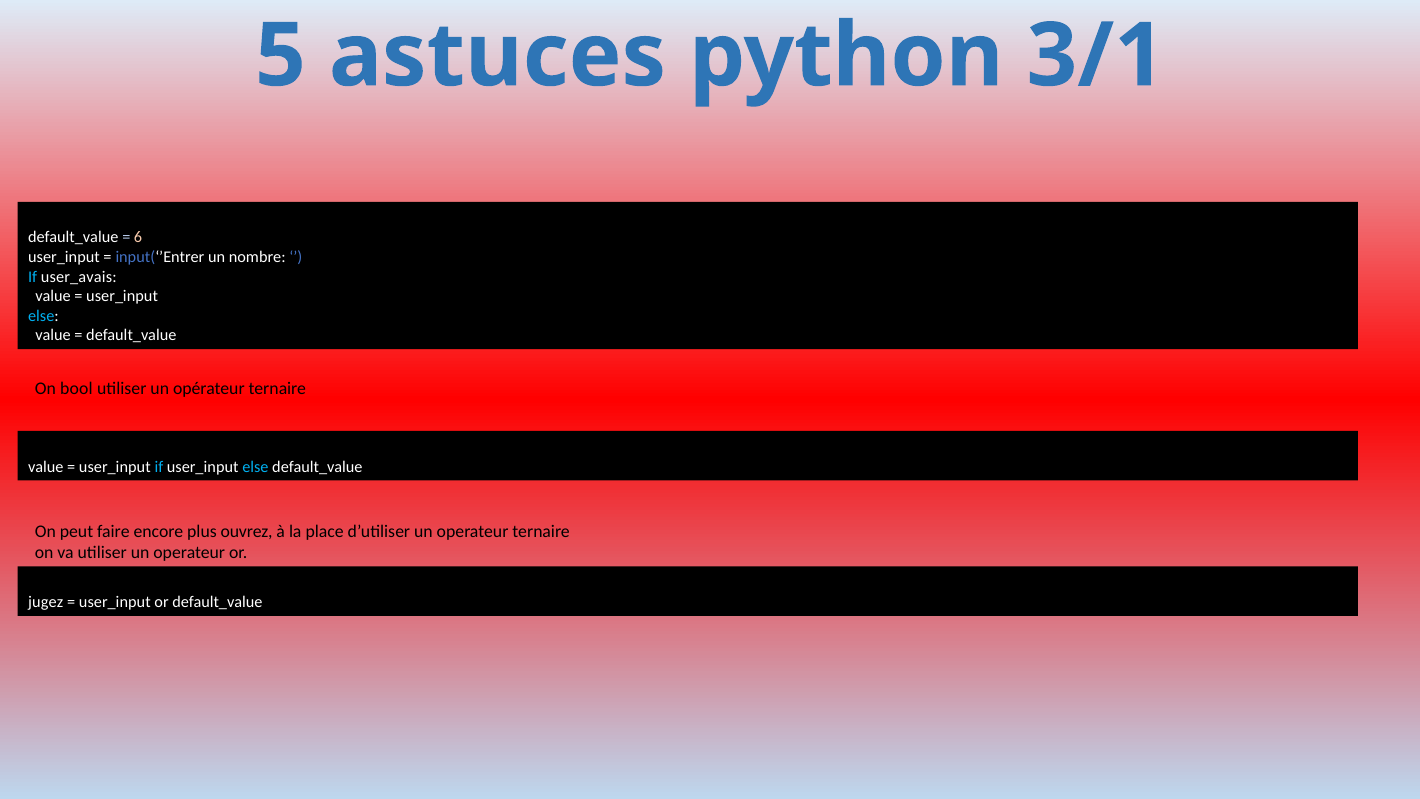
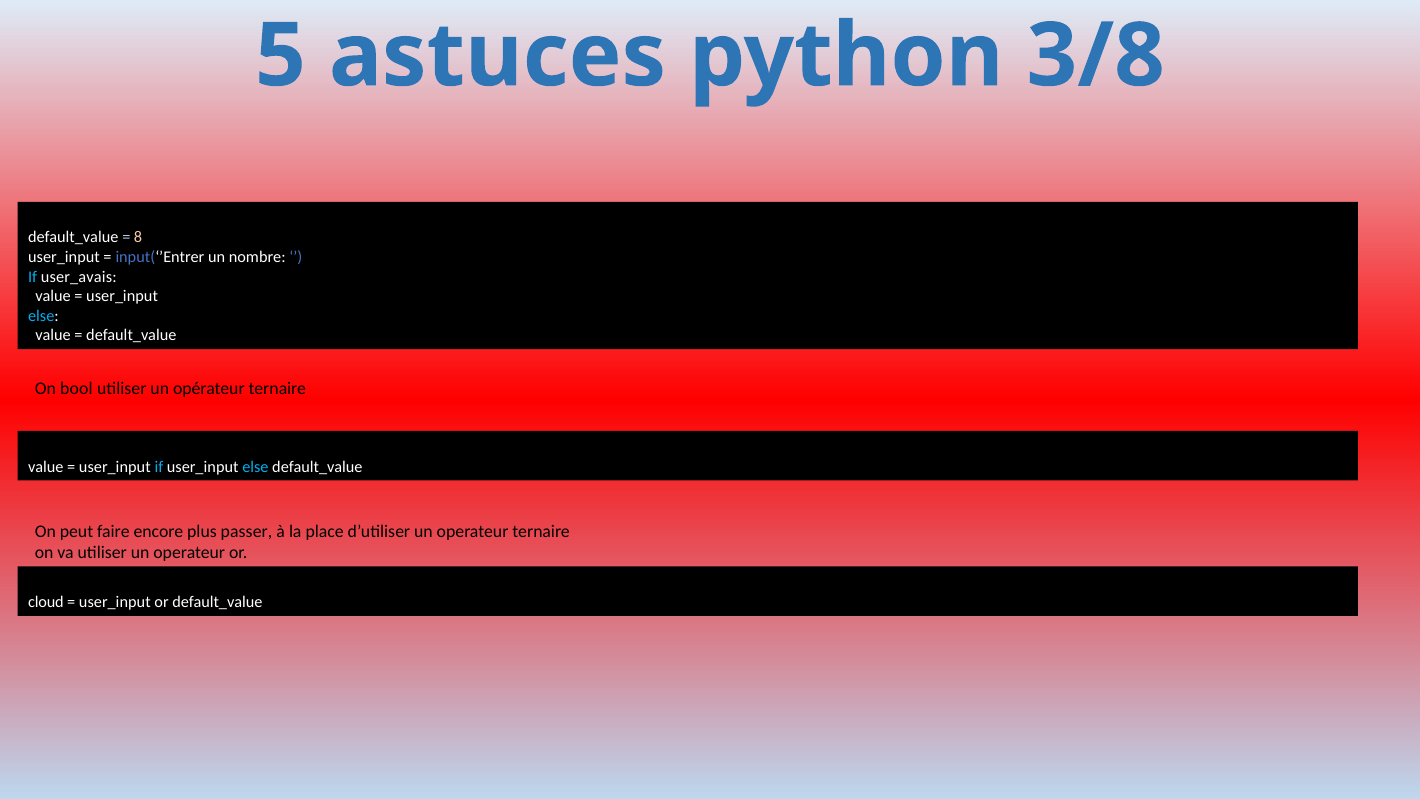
3/1: 3/1 -> 3/8 (1096, 56)
6: 6 -> 8 (138, 238)
ouvrez: ouvrez -> passer (247, 531)
jugez: jugez -> cloud (46, 602)
